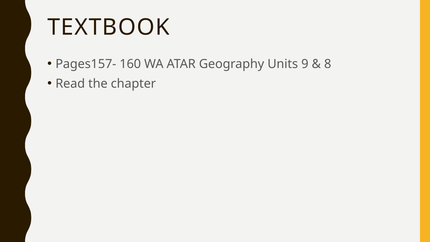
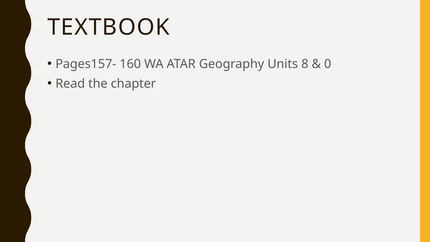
9: 9 -> 8 (305, 64)
8: 8 -> 0 (328, 64)
